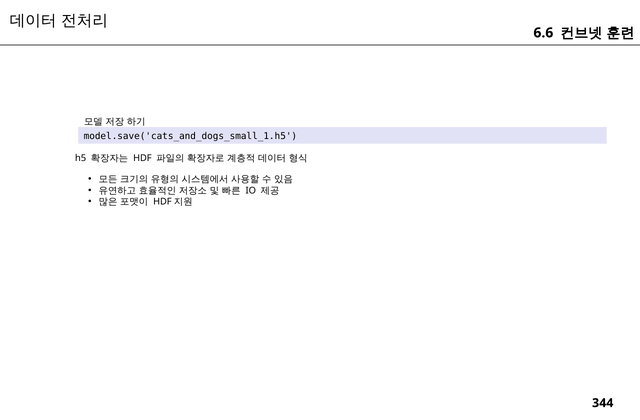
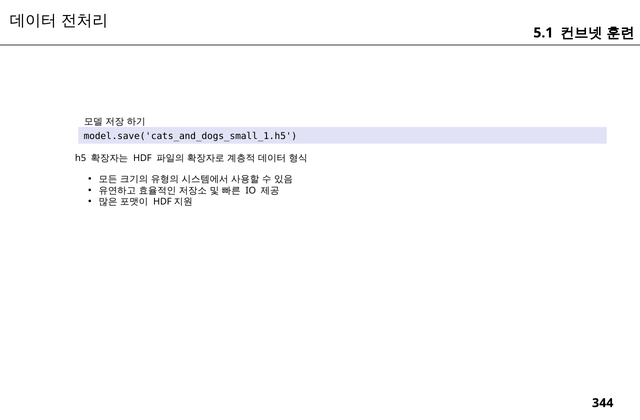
6.6: 6.6 -> 5.1 (543, 33)
